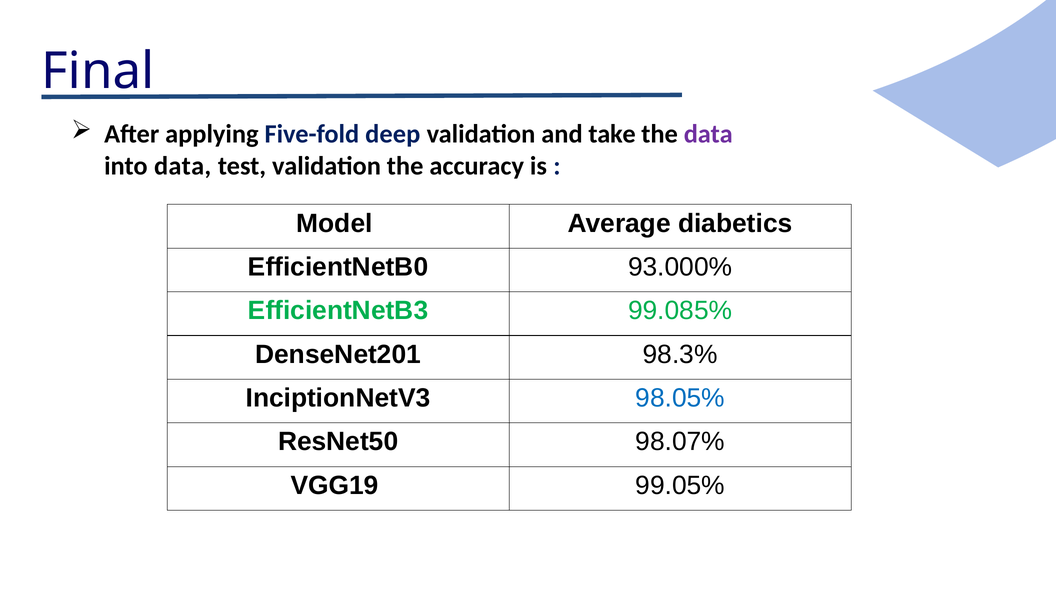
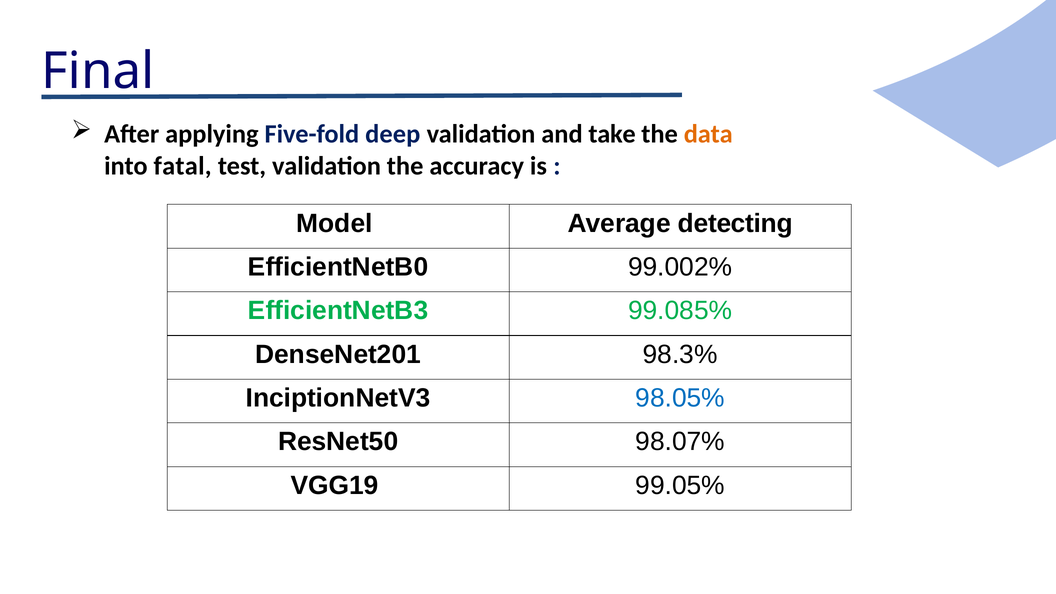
data colour: purple -> orange (708, 134)
into data: data -> fatal (183, 166)
diabetics: diabetics -> detecting (735, 223)
93.000%: 93.000% -> 99.002% (680, 267)
